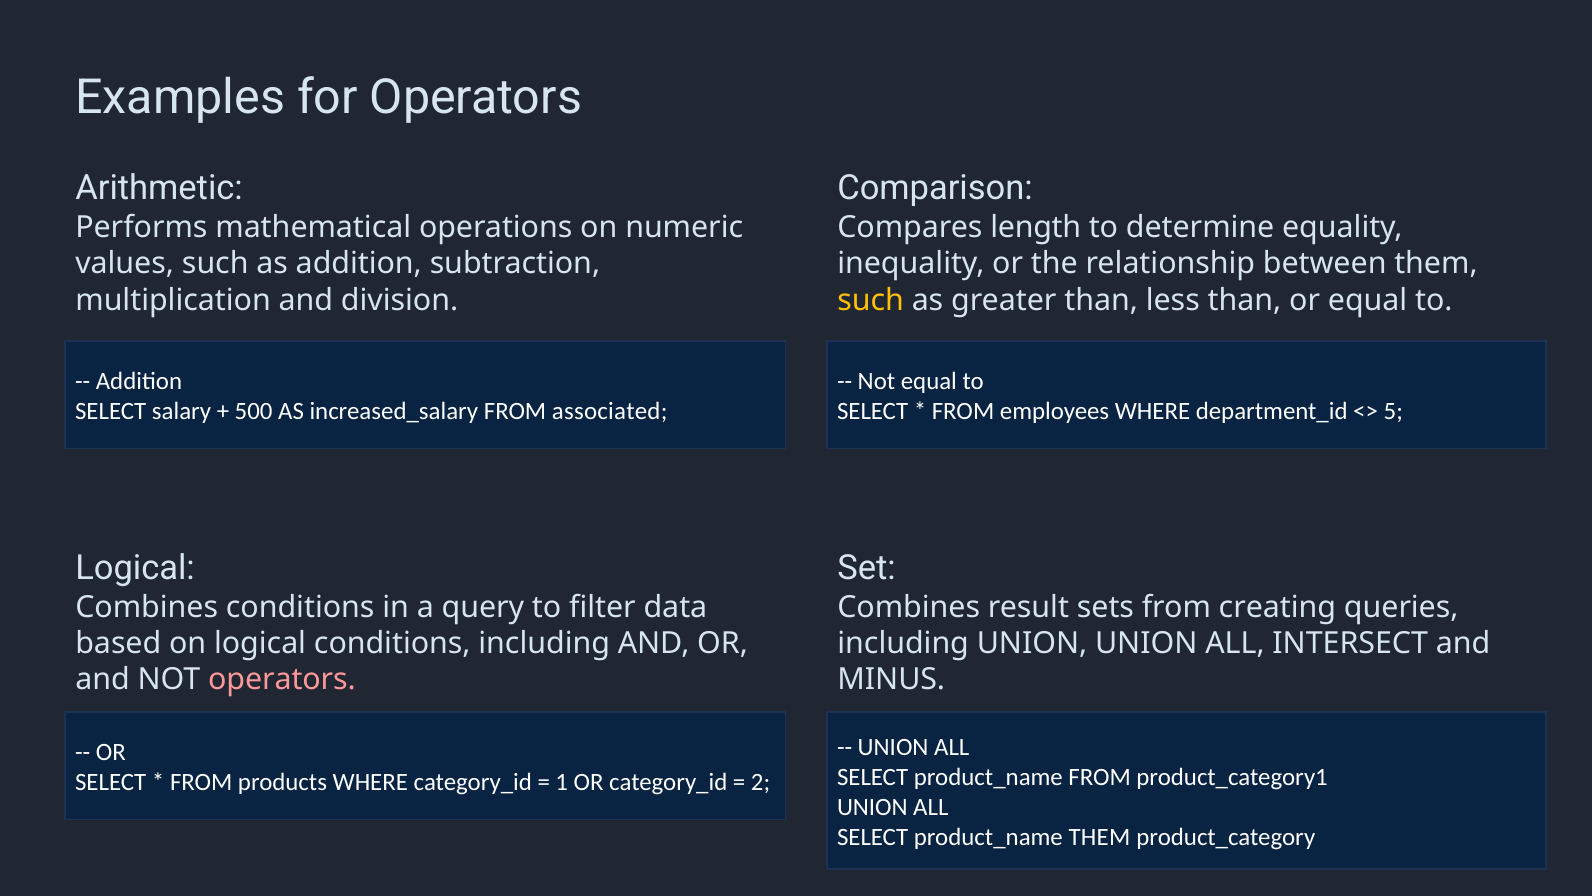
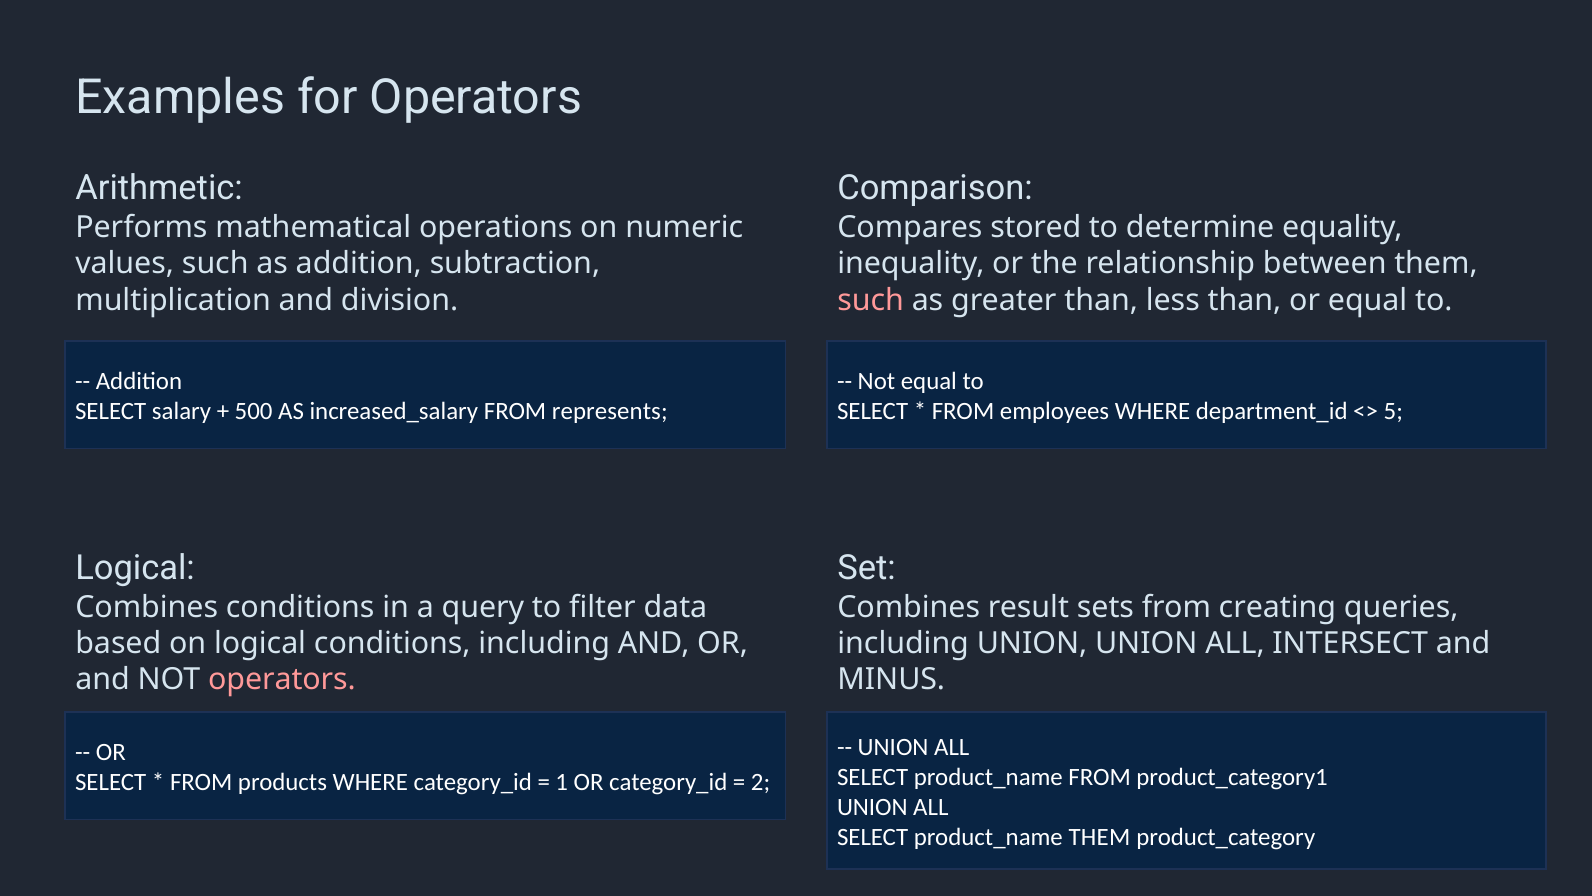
length: length -> stored (1036, 227)
such colour: yellow -> pink (871, 300)
associated: associated -> represents (610, 411)
